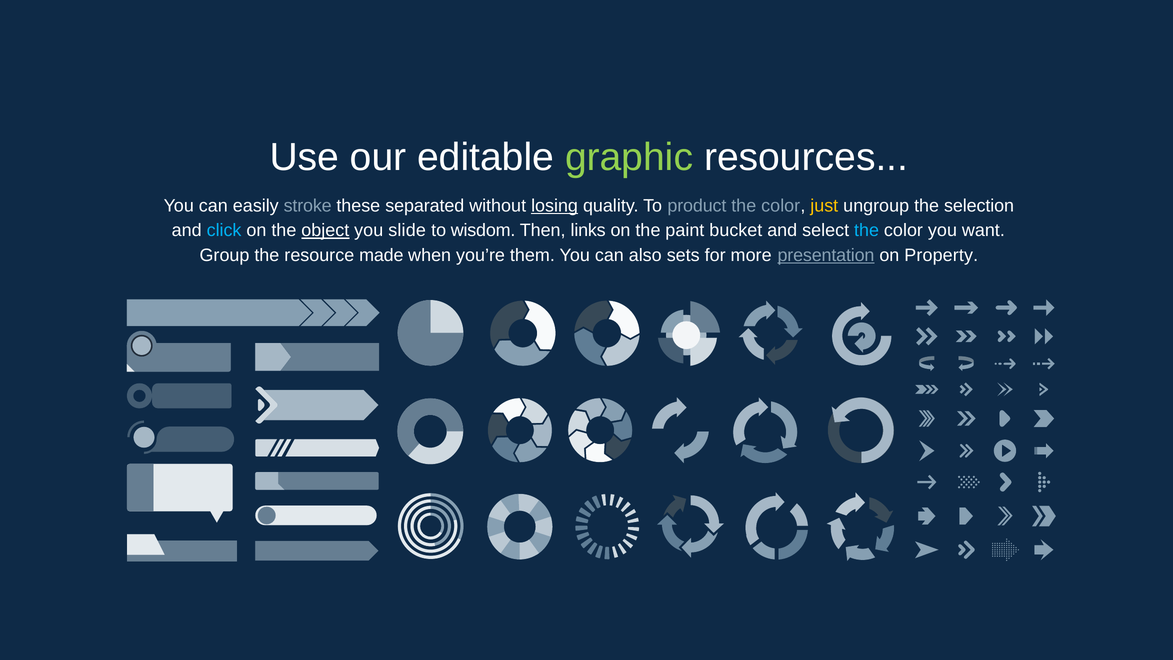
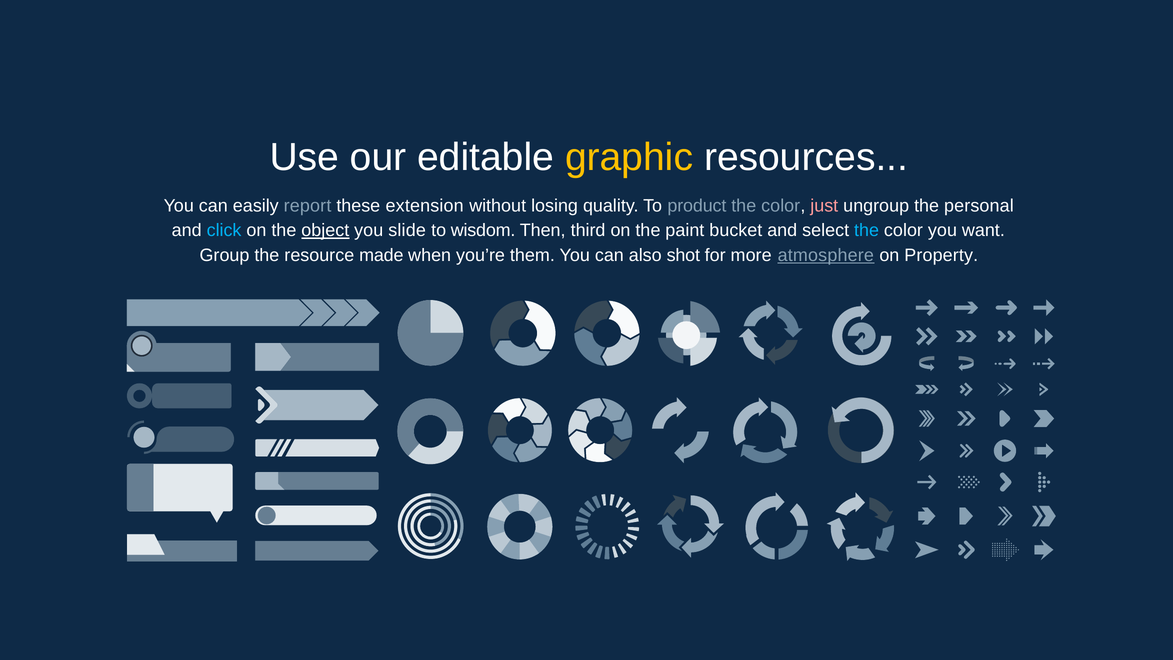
graphic colour: light green -> yellow (629, 157)
stroke: stroke -> report (308, 206)
separated: separated -> extension (425, 206)
losing underline: present -> none (555, 206)
just colour: yellow -> pink (824, 206)
selection: selection -> personal (979, 206)
links: links -> third (588, 230)
sets: sets -> shot (683, 255)
presentation: presentation -> atmosphere (826, 255)
